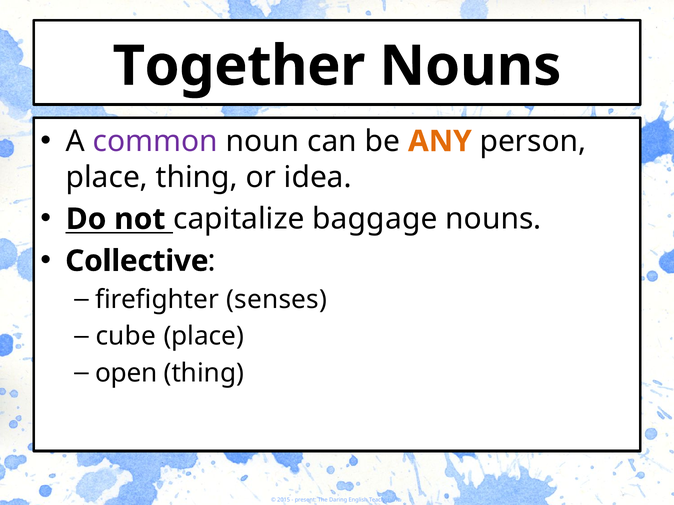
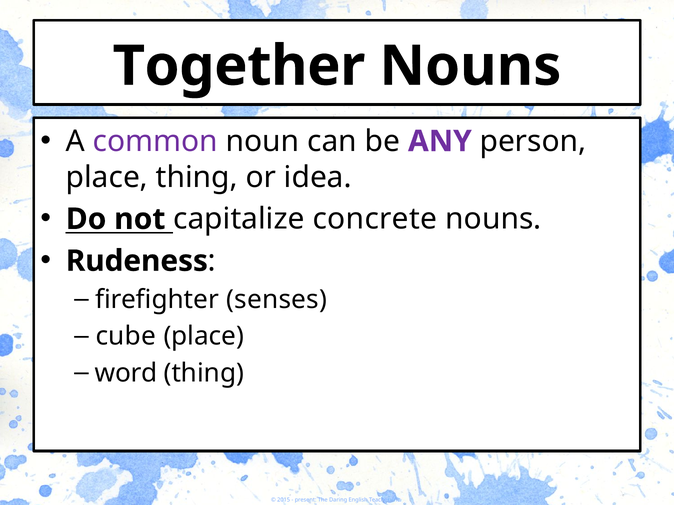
ANY colour: orange -> purple (440, 141)
baggage: baggage -> concrete (375, 219)
Collective: Collective -> Rudeness (137, 261)
open: open -> word (126, 373)
